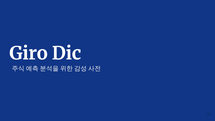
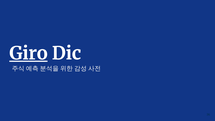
Giro underline: none -> present (28, 53)
